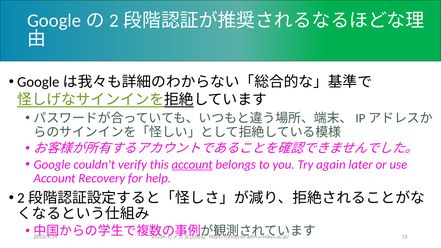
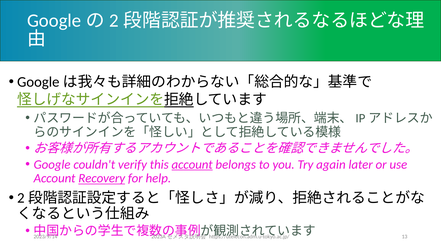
Recovery underline: none -> present (102, 178)
